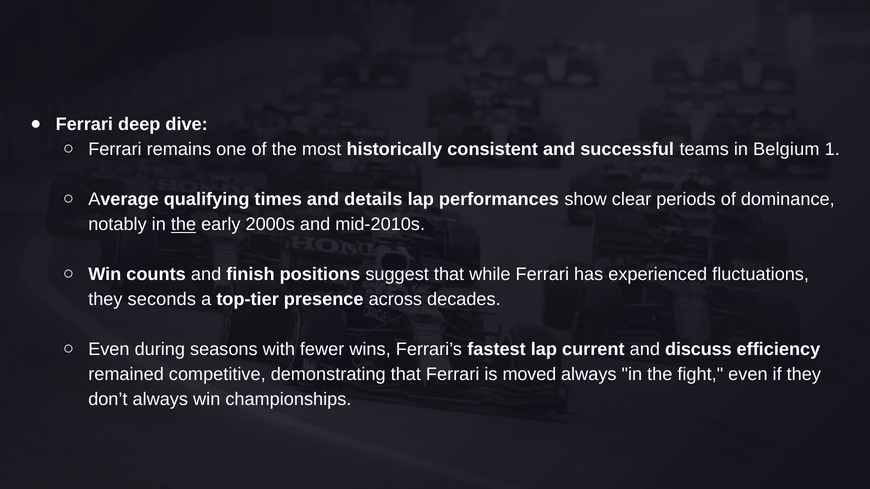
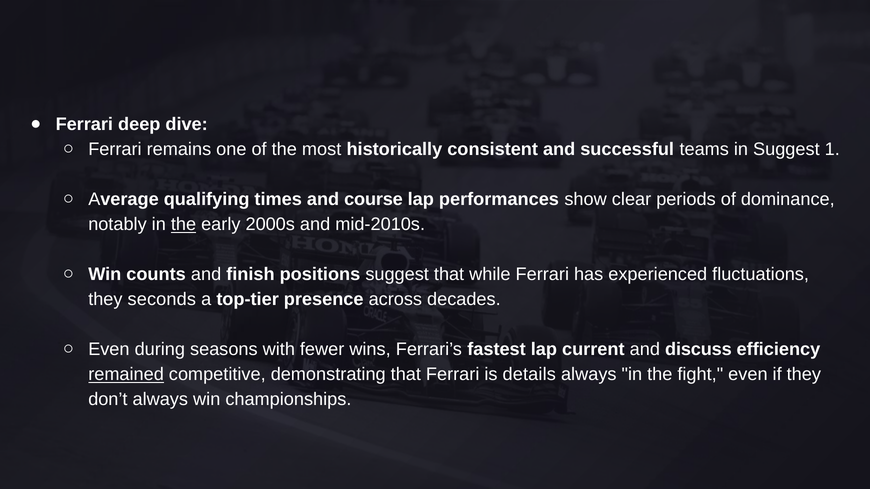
in Belgium: Belgium -> Suggest (786, 150)
details: details -> course (373, 200)
remained underline: none -> present (126, 375)
moved: moved -> details (529, 375)
